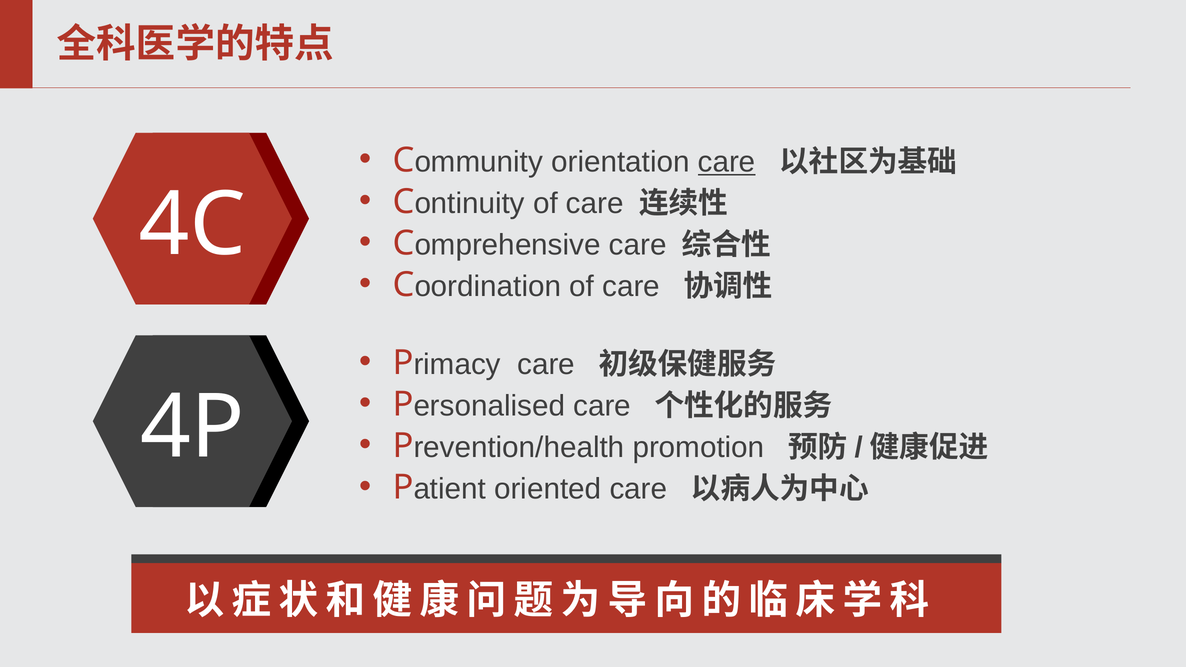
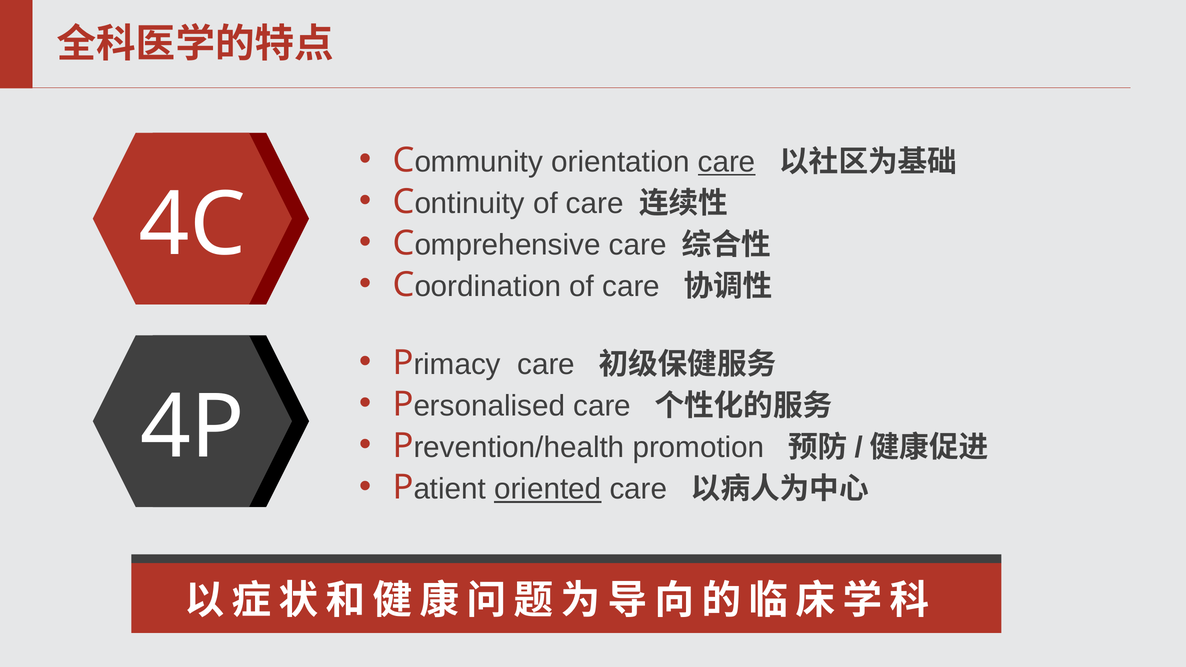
oriented underline: none -> present (548, 489)
